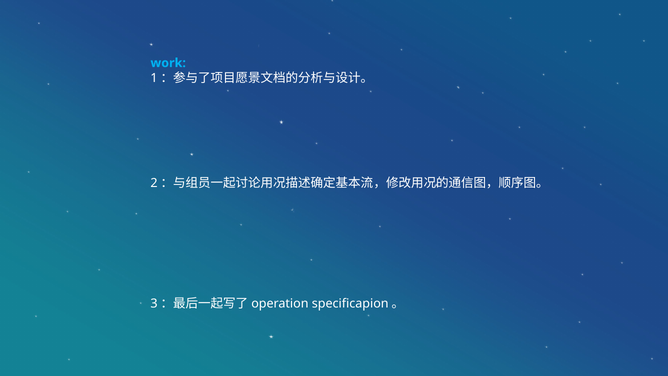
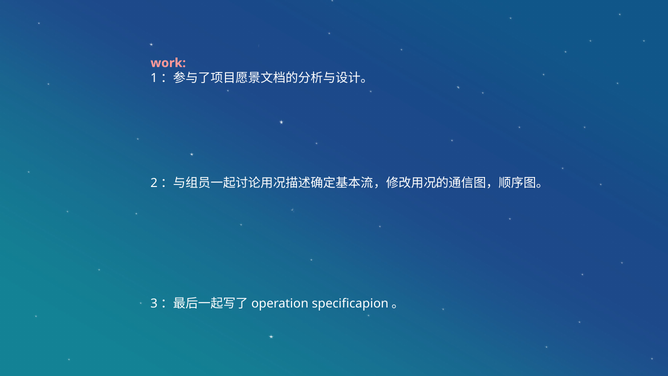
work colour: light blue -> pink (168, 63)
